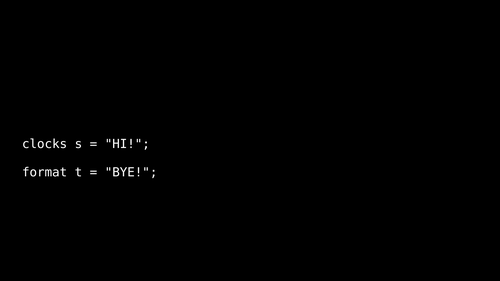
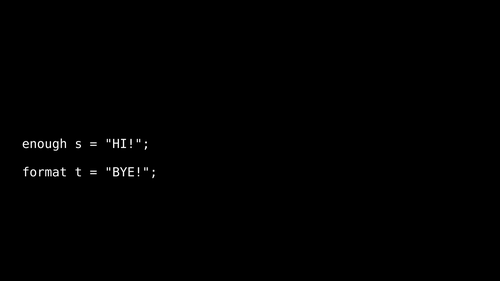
clocks: clocks -> enough (45, 144)
